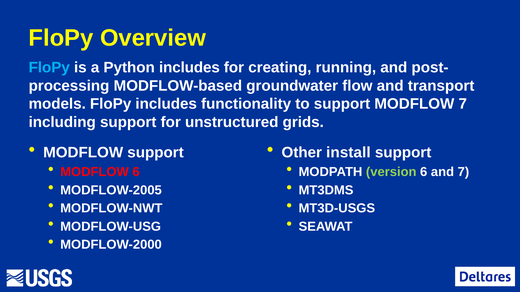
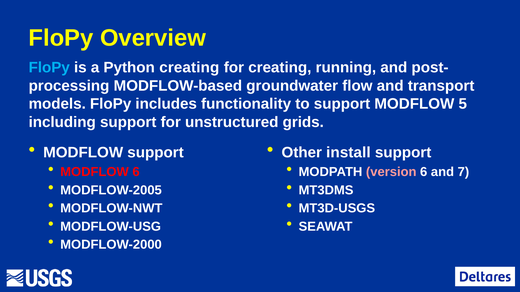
Python includes: includes -> creating (189, 68)
MODFLOW 7: 7 -> 5 (463, 104)
version colour: light green -> pink (391, 172)
